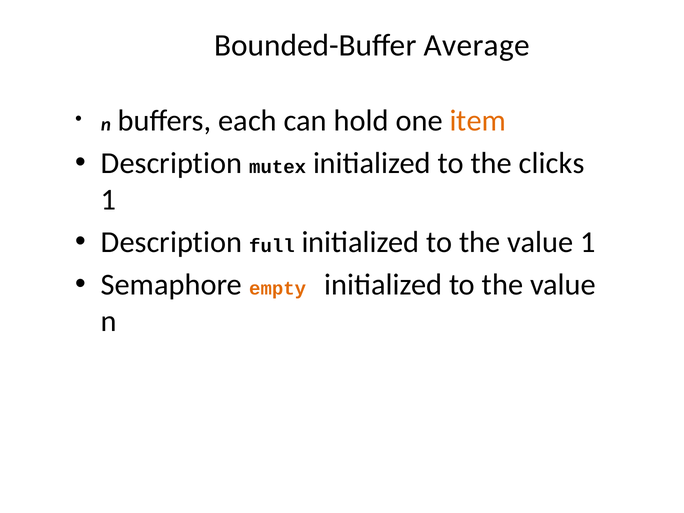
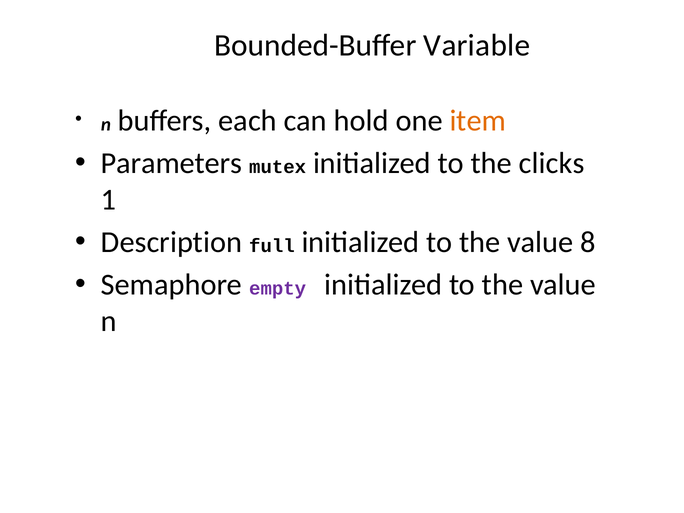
Average: Average -> Variable (477, 45)
Description: Description -> Parameters (172, 163)
value 1: 1 -> 8 (588, 242)
empty colour: orange -> purple (278, 289)
